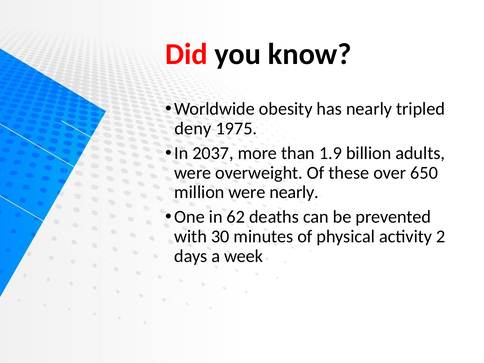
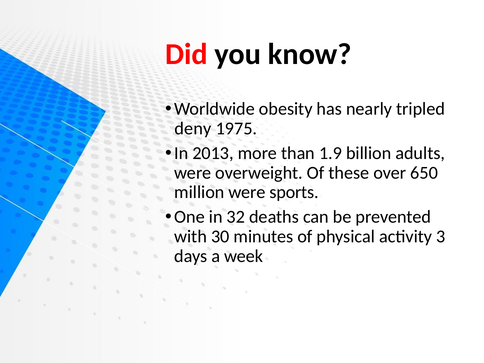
2037: 2037 -> 2013 (213, 153)
were nearly: nearly -> sports (294, 192)
62: 62 -> 32 (236, 217)
2: 2 -> 3 (441, 237)
